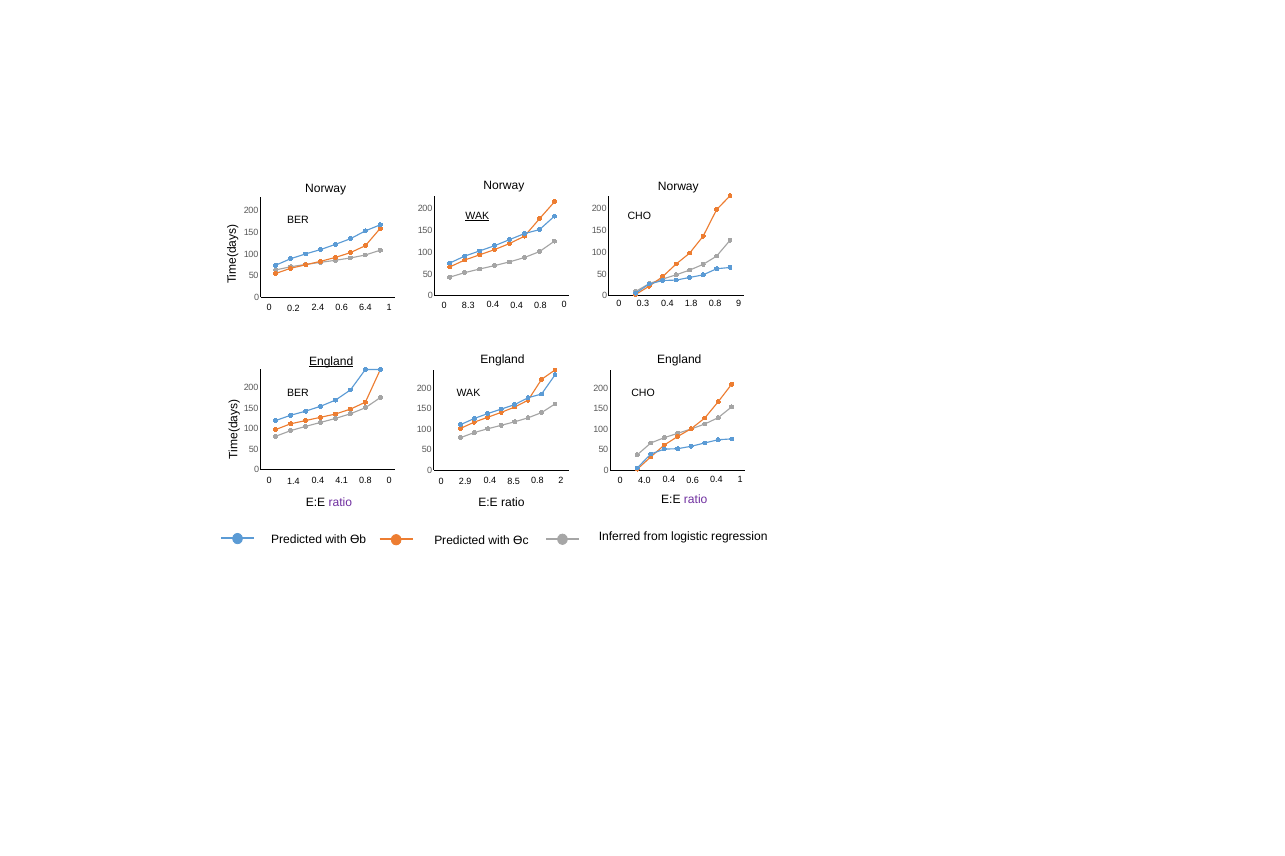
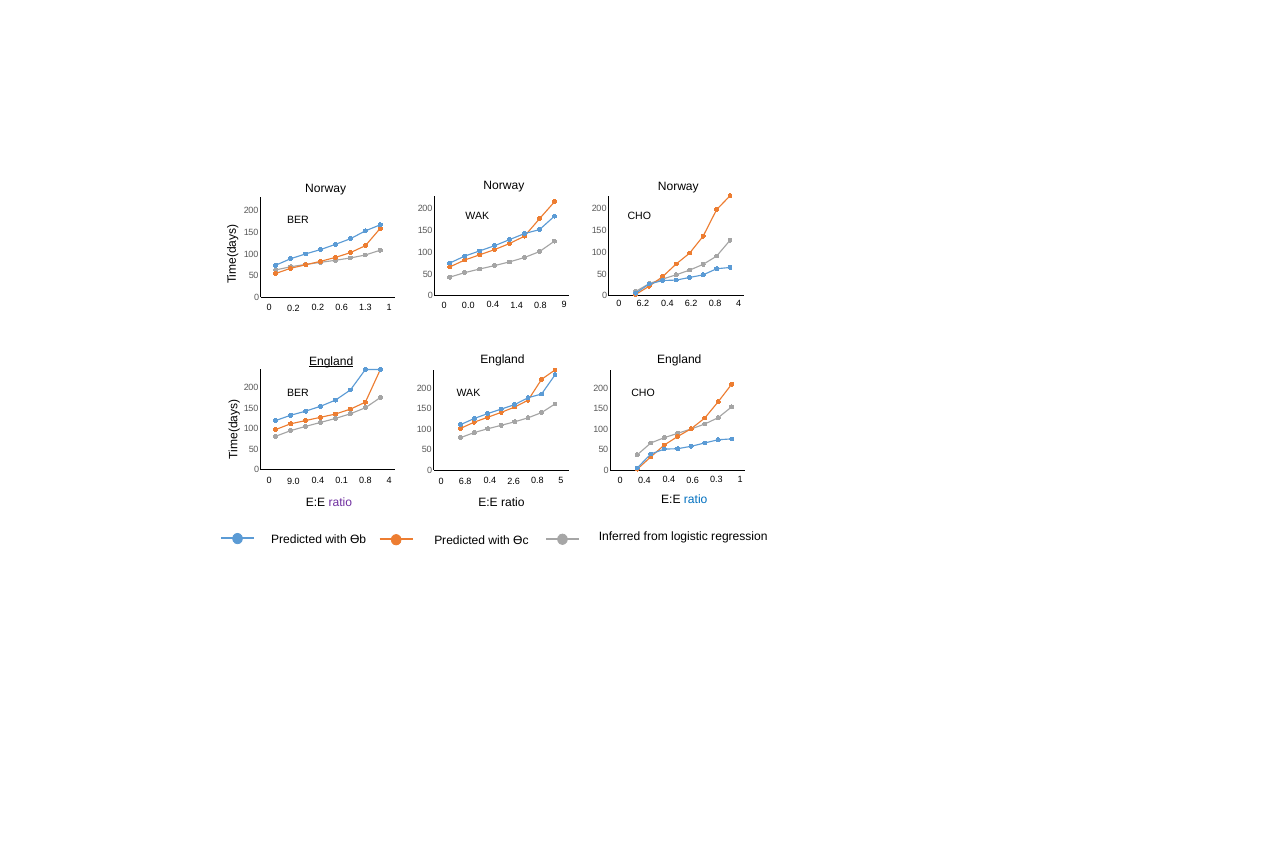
WAK underline: present -> none (477, 216)
0 0.3: 0.3 -> 6.2 (643, 304)
0.4 1.8: 1.8 -> 6.2 (691, 304)
9: 9 -> 4 (739, 303)
8.3: 8.3 -> 0.0 (468, 306)
0.4 0.4: 0.4 -> 1.4 (517, 305)
0: 0 -> 9 (564, 305)
0.2 2.4: 2.4 -> 0.2 (318, 308)
6.4: 6.4 -> 1.3 (365, 308)
1.4: 1.4 -> 9.0 (293, 481)
4.1: 4.1 -> 0.1 (342, 481)
0: 0 -> 4 (389, 481)
0 4.0: 4.0 -> 0.4 (644, 481)
0.6 0.4: 0.4 -> 0.3 (716, 480)
2.9: 2.9 -> 6.8 (465, 482)
8.5: 8.5 -> 2.6 (514, 481)
2: 2 -> 5 (561, 481)
ratio colour: purple -> blue (696, 500)
